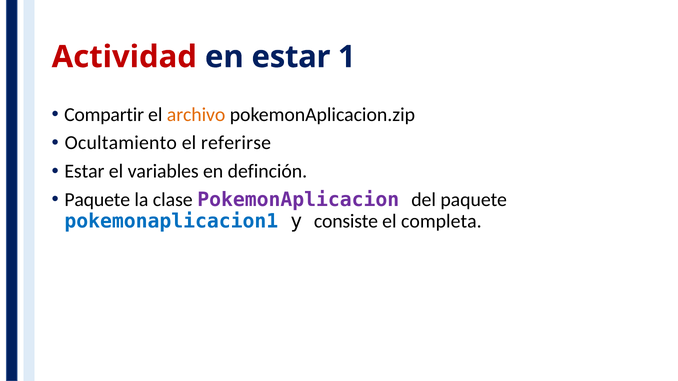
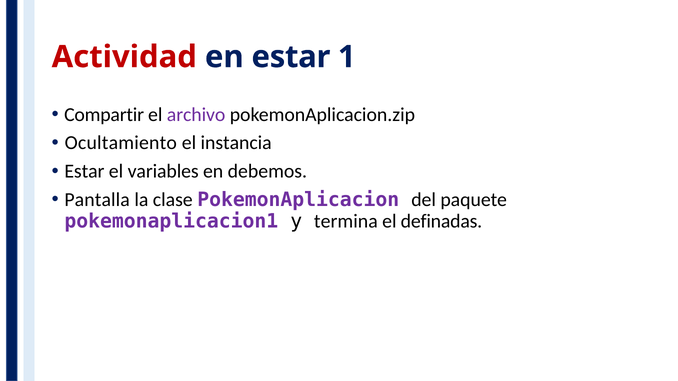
archivo colour: orange -> purple (196, 115)
referirse: referirse -> instancia (236, 143)
definción: definción -> debemos (267, 171)
Paquete: Paquete -> Pantalla (97, 200)
pokemonaplicacion1 colour: blue -> purple (171, 221)
consiste: consiste -> termina (346, 221)
completa: completa -> definadas (441, 221)
